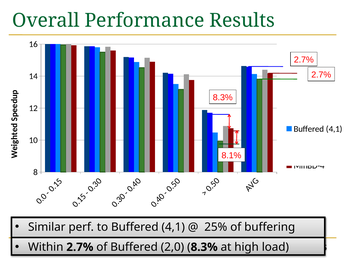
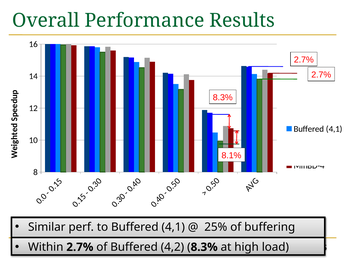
2,0: 2,0 -> 4,2 (172, 247)
